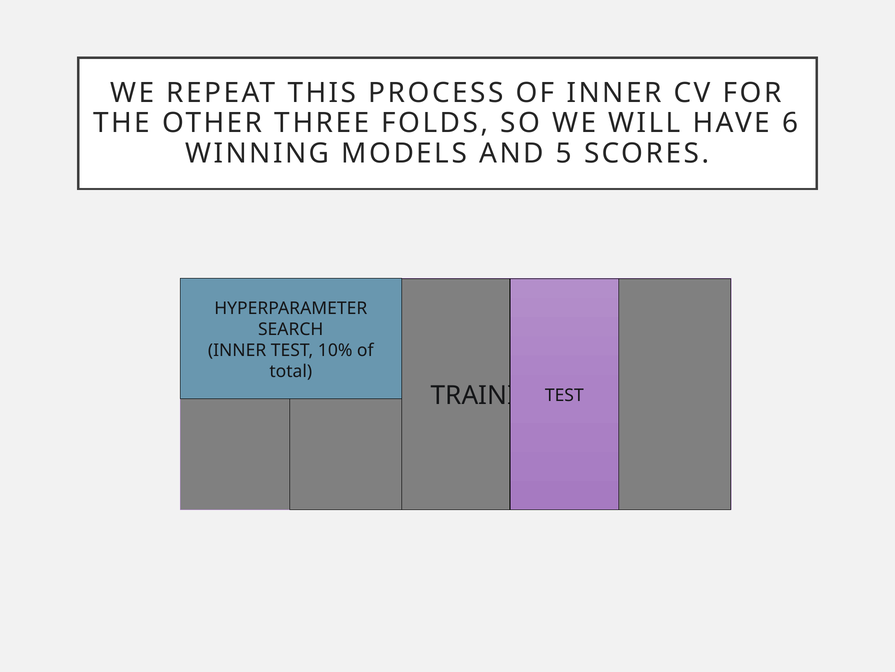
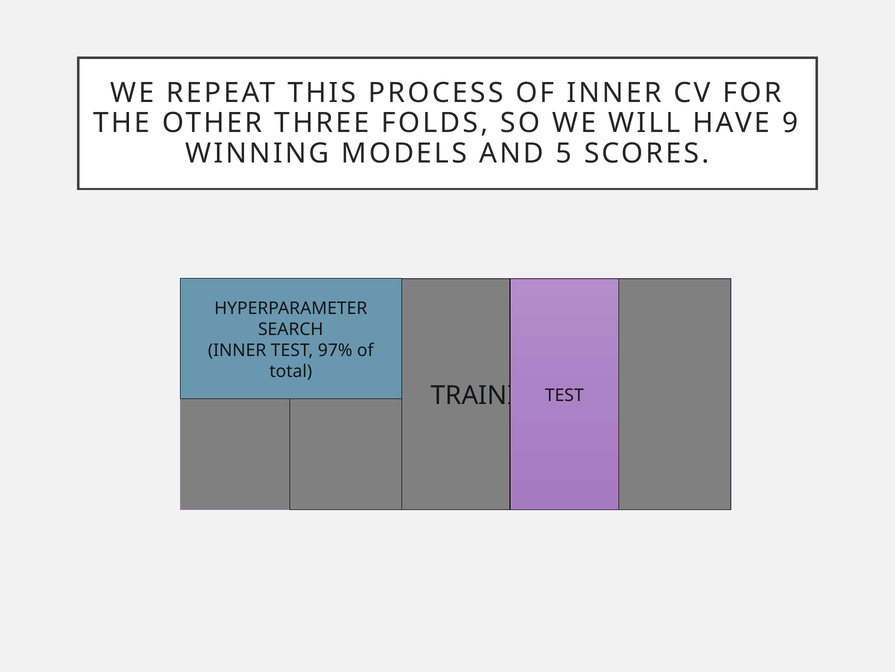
6: 6 -> 9 (790, 123)
10%: 10% -> 97% (335, 350)
